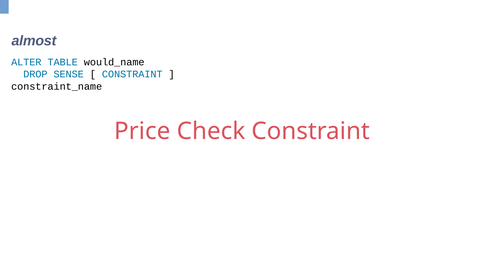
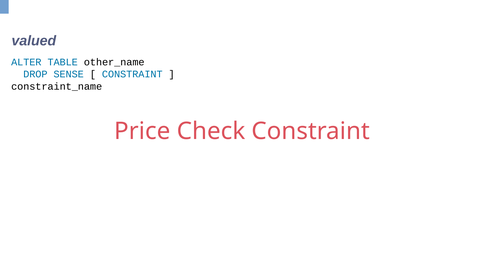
almost: almost -> valued (34, 41)
would_name: would_name -> other_name (114, 62)
